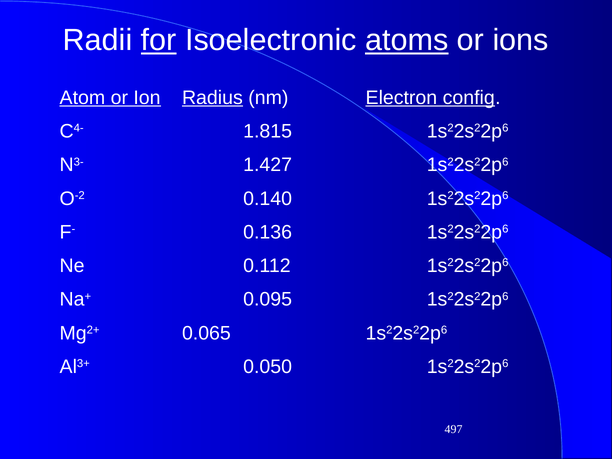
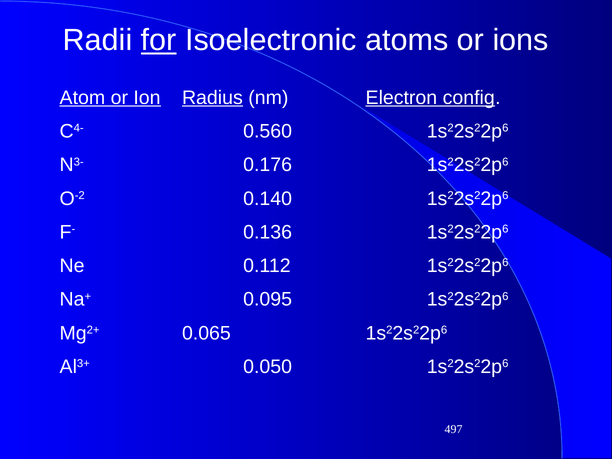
atoms underline: present -> none (407, 40)
1.815: 1.815 -> 0.560 (268, 131)
1.427: 1.427 -> 0.176 (268, 165)
